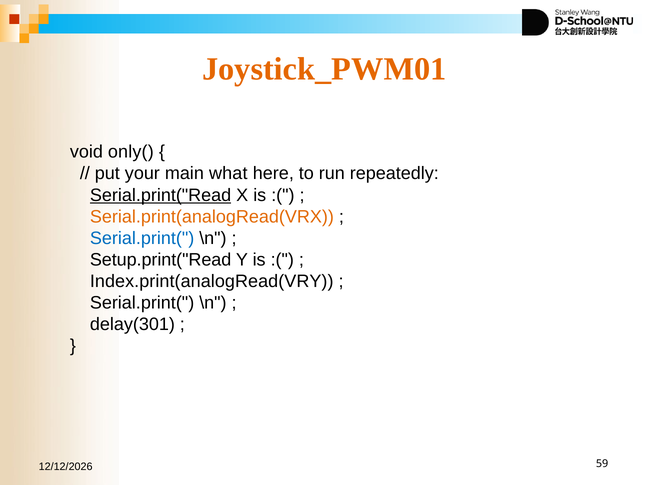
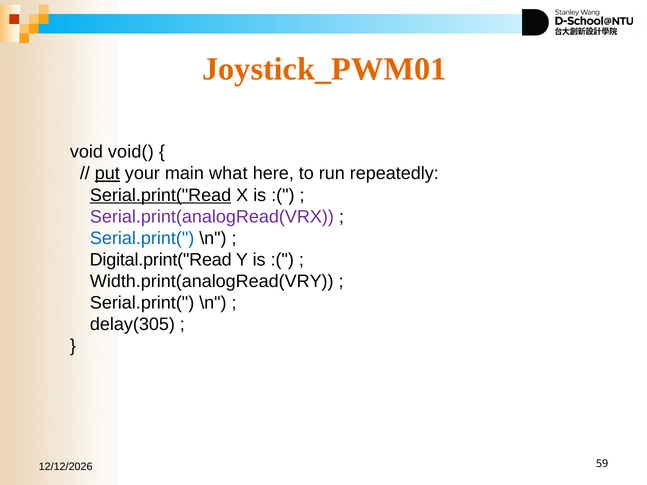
only(: only( -> void( (131, 152)
put underline: none -> present (107, 174)
Serial.print(analogRead(VRX colour: orange -> purple (212, 217)
Setup.print("Read: Setup.print("Read -> Digital.print("Read (161, 260)
Index.print(analogRead(VRY: Index.print(analogRead(VRY -> Width.print(analogRead(VRY (212, 281)
delay(301: delay(301 -> delay(305 (132, 325)
